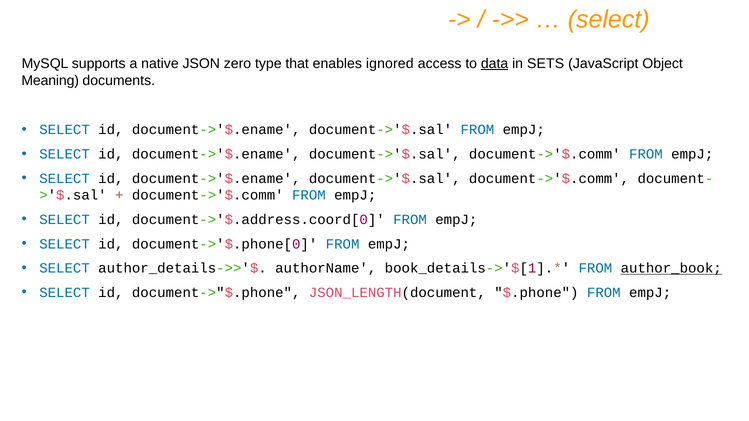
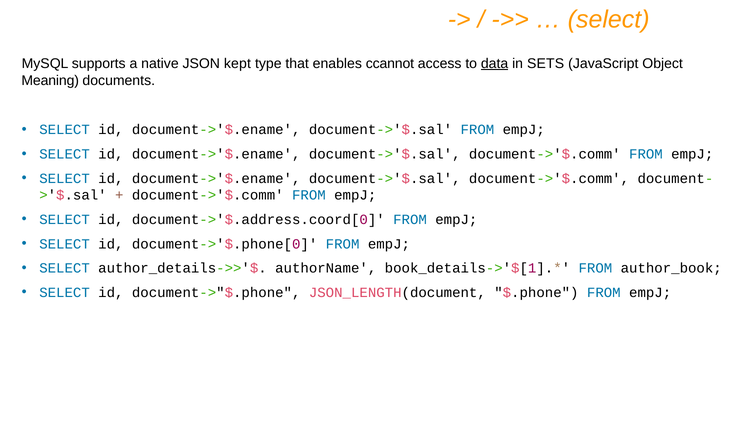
zero: zero -> kept (237, 64)
ignored: ignored -> ccannot (390, 64)
author_book underline: present -> none (671, 268)
